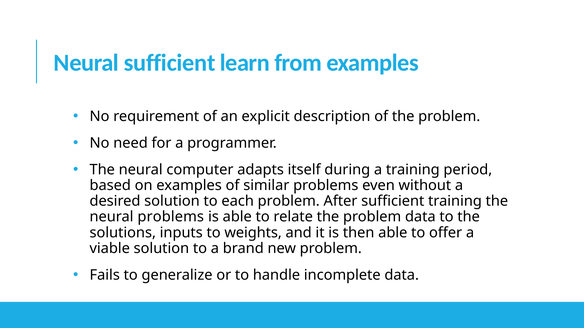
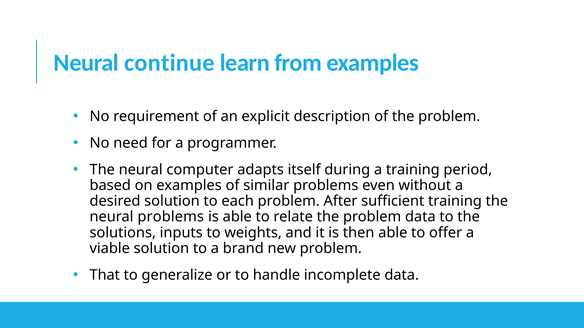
Neural sufficient: sufficient -> continue (169, 63)
Fails: Fails -> That (105, 275)
